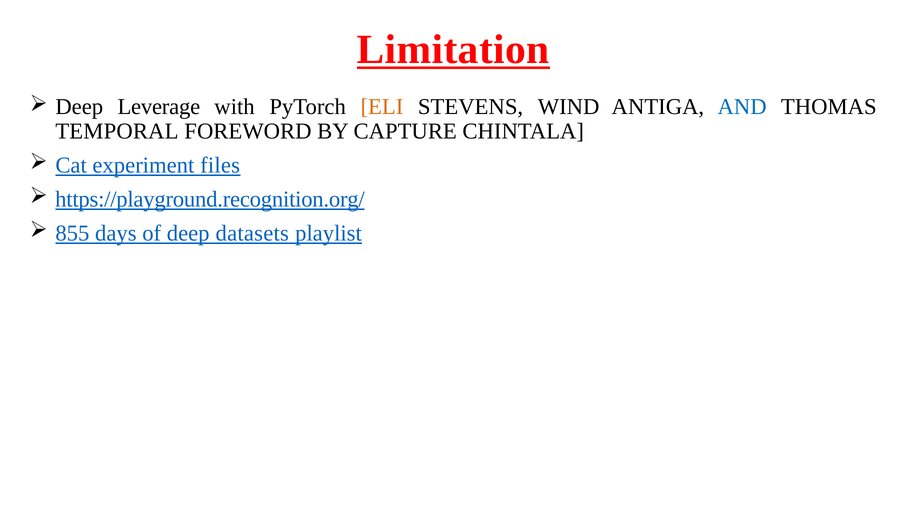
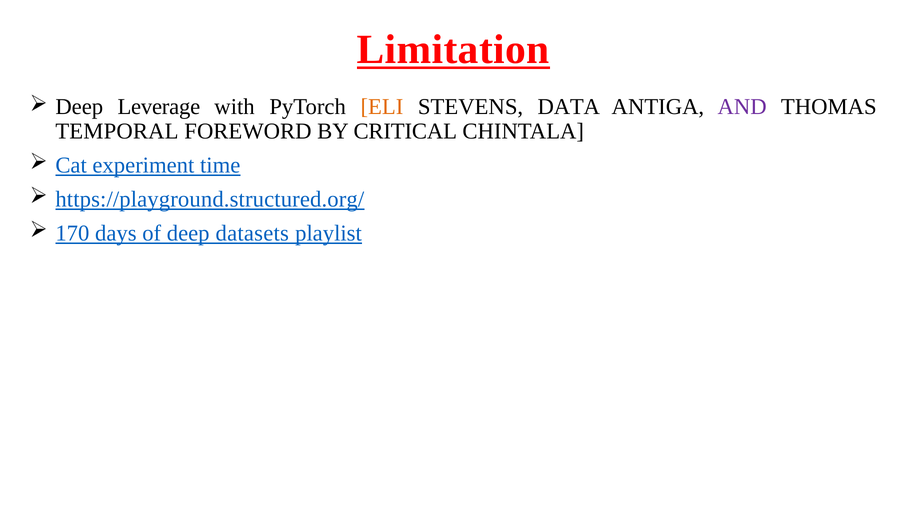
WIND: WIND -> DATA (569, 107)
AND colour: blue -> purple (742, 107)
CAPTURE: CAPTURE -> CRITICAL (405, 131)
files: files -> time (220, 165)
https://playground.recognition.org/: https://playground.recognition.org/ -> https://playground.structured.org/ (210, 199)
855: 855 -> 170 (72, 233)
